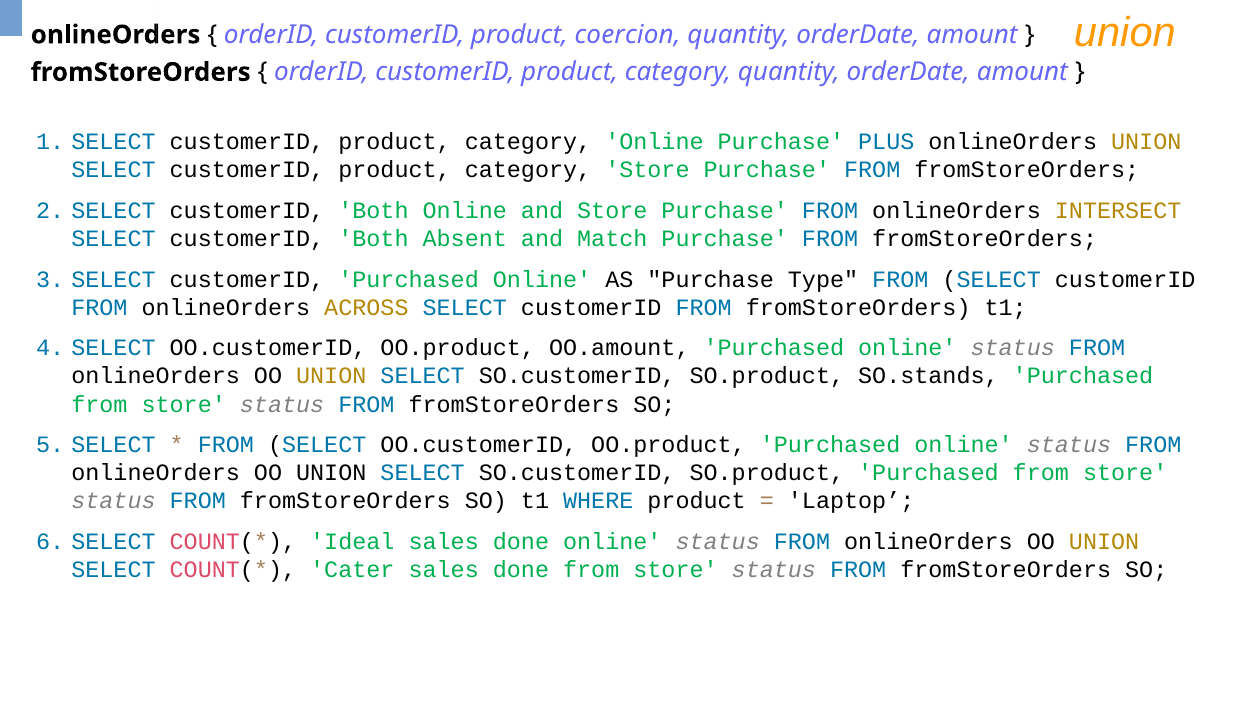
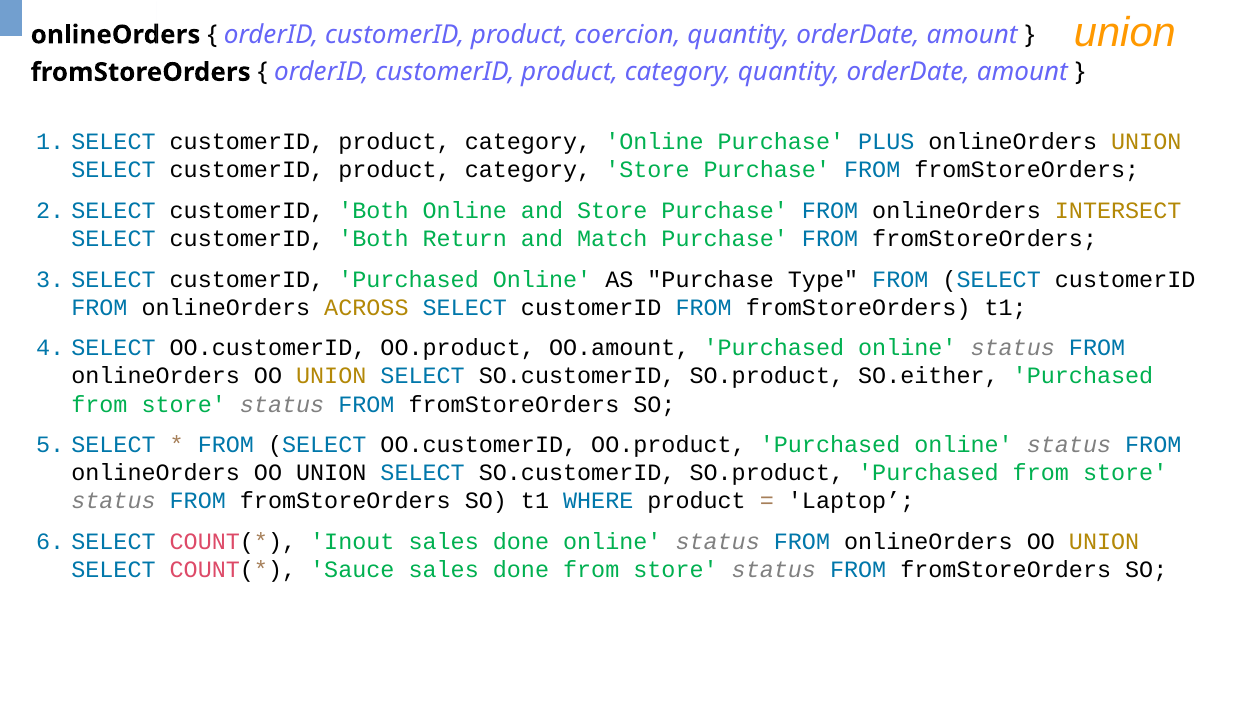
Absent: Absent -> Return (465, 239)
SO.stands: SO.stands -> SO.either (928, 376)
Ideal: Ideal -> Inout (352, 541)
Cater: Cater -> Sauce (352, 570)
